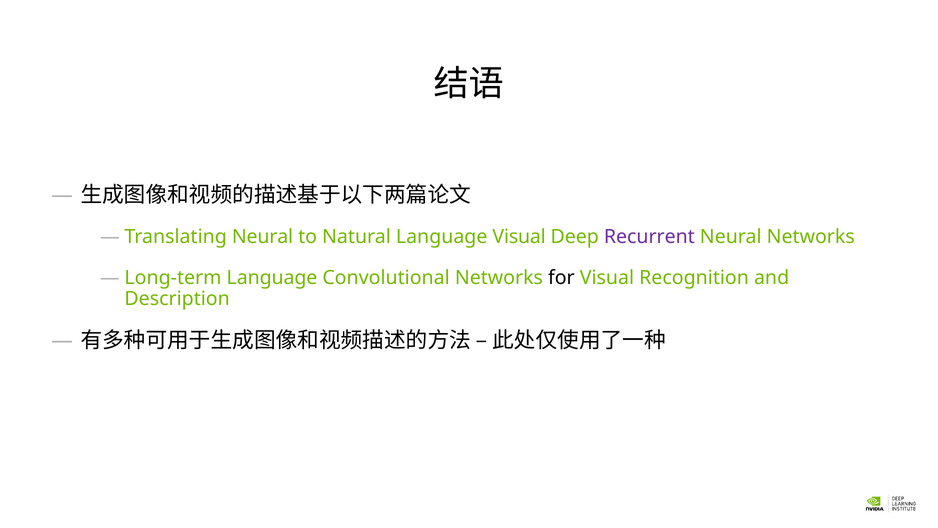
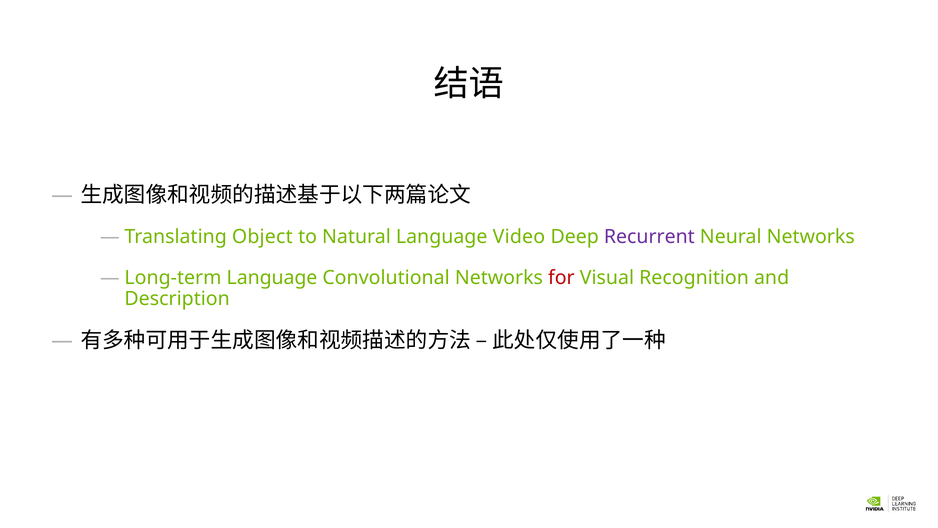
Neural: Neural -> Object (262, 237)
Language Visual: Visual -> Video (519, 237)
for colour: black -> red (561, 277)
